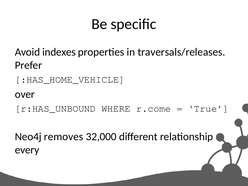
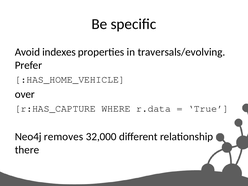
traversals/releases: traversals/releases -> traversals/evolving (181, 52)
r:HAS_UNBOUND: r:HAS_UNBOUND -> r:HAS_CAPTURE (55, 108)
r.come: r.come -> r.data (153, 108)
every: every -> there (27, 150)
